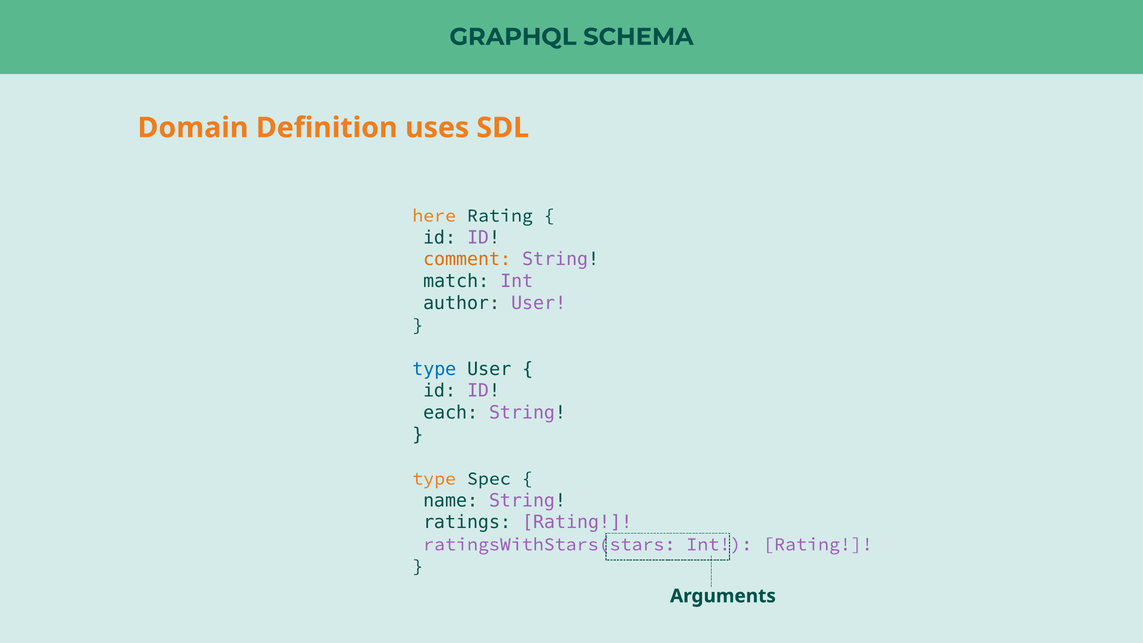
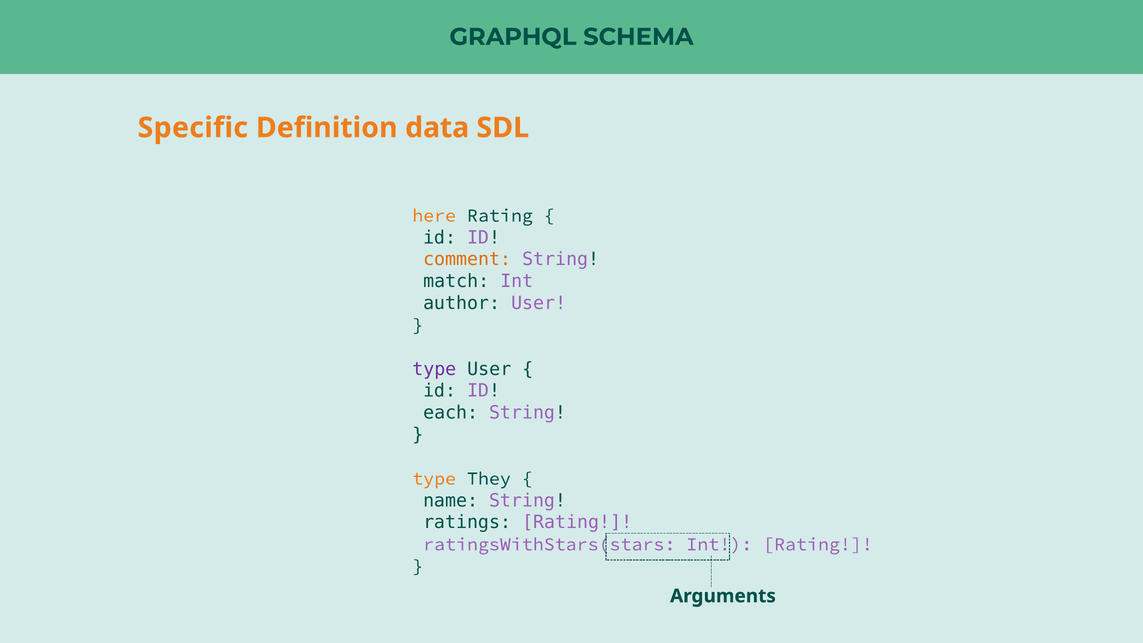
Domain: Domain -> Specific (193, 128)
uses: uses -> data (437, 128)
type colour: blue -> purple (434, 369)
Spec: Spec -> They (489, 479)
